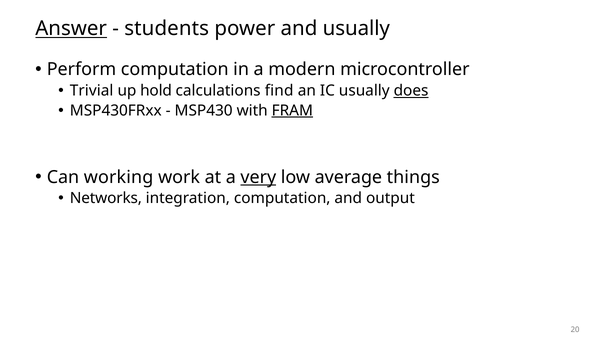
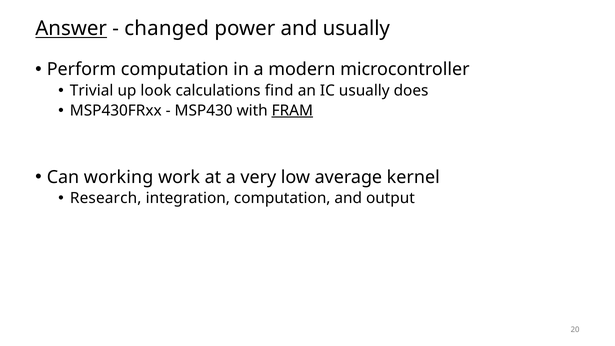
students: students -> changed (167, 29)
hold: hold -> look (156, 91)
does underline: present -> none (411, 91)
very underline: present -> none (258, 177)
things: things -> kernel (413, 177)
Networks: Networks -> Research (106, 198)
